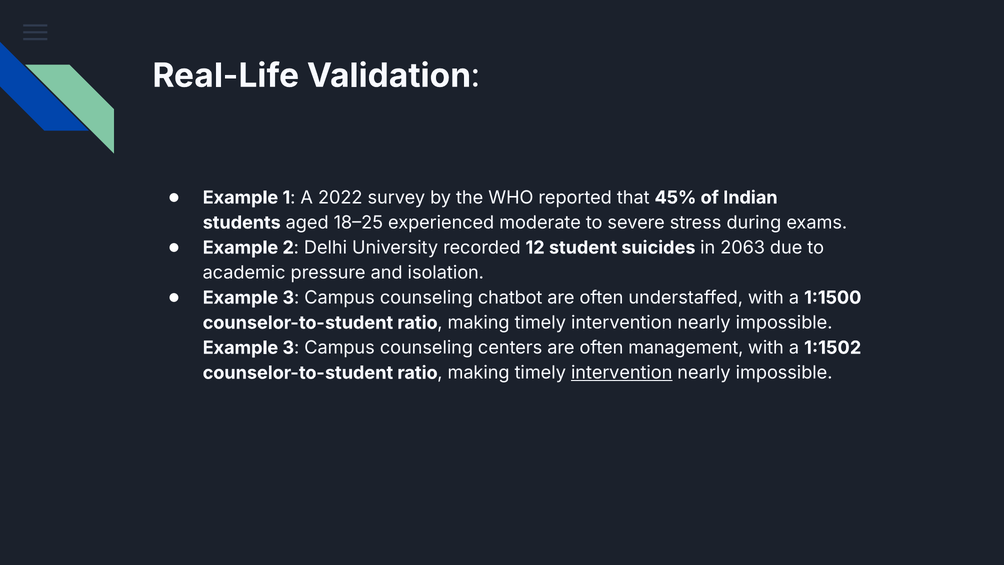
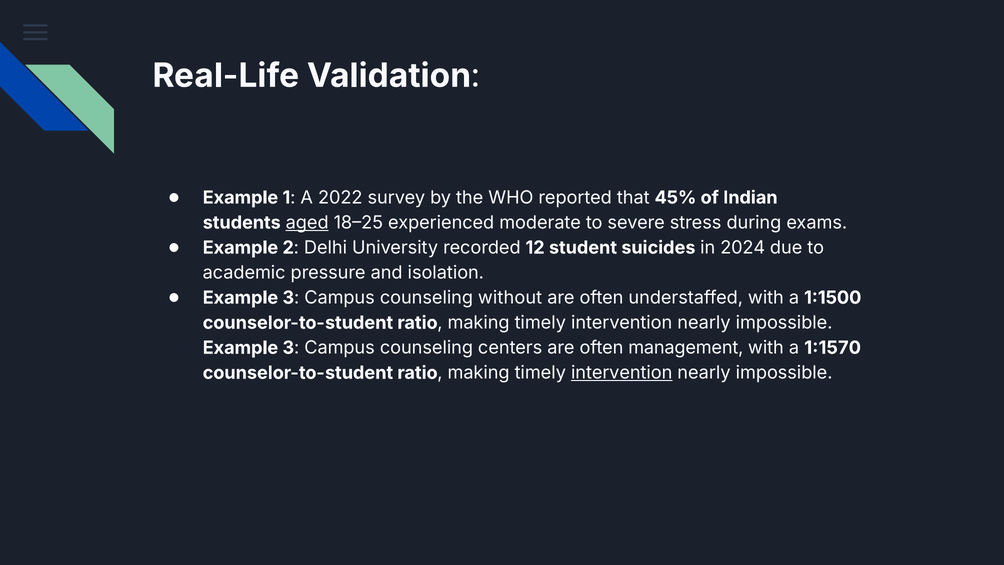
aged underline: none -> present (307, 223)
2063: 2063 -> 2024 (743, 248)
chatbot: chatbot -> without (510, 298)
1:1502: 1:1502 -> 1:1570 (833, 348)
